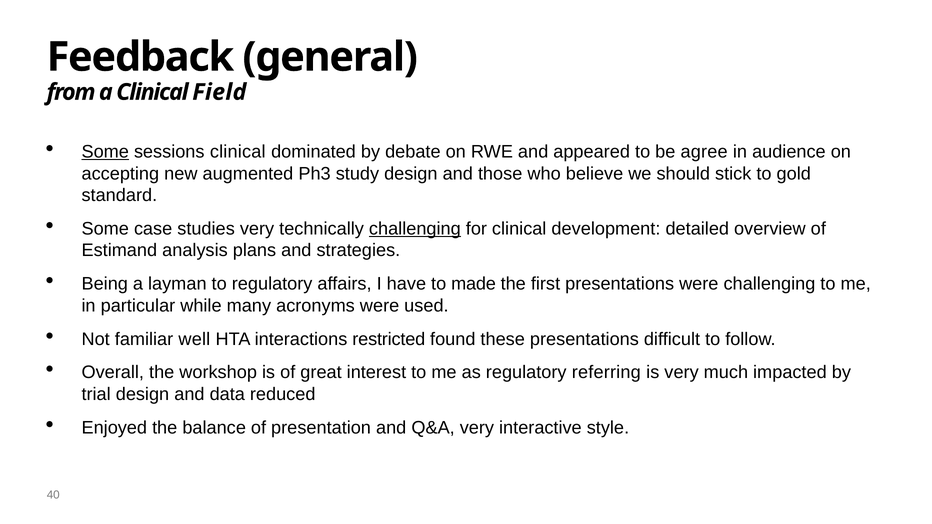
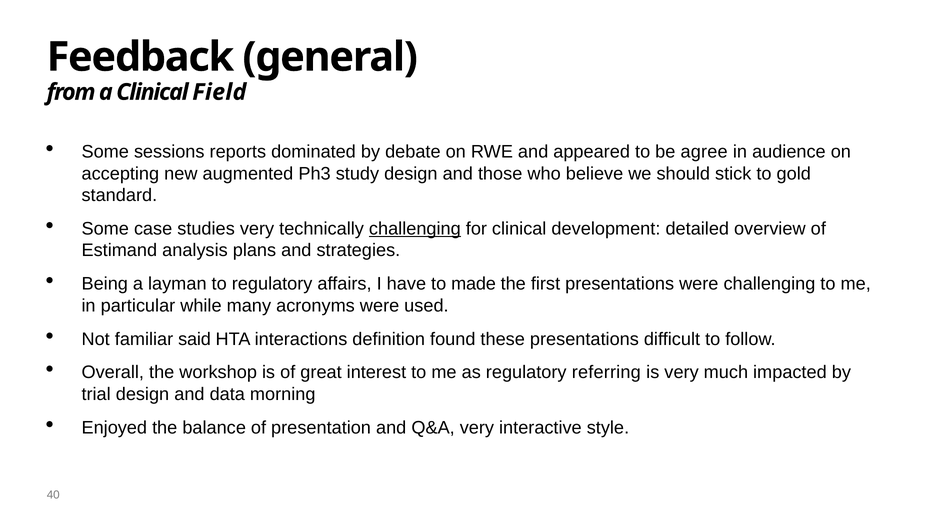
Some underline: present -> none (105, 152)
sessions clinical: clinical -> reports (238, 152)
well: well -> said (195, 339)
restricted: restricted -> definition (389, 339)
reduced: reduced -> morning (283, 394)
